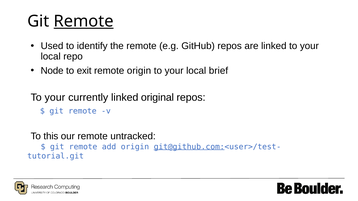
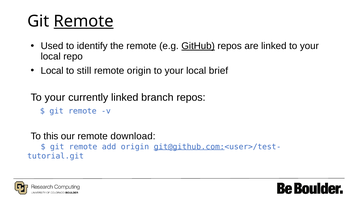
GitHub underline: none -> present (198, 46)
Node: Node -> Local (52, 71)
exit: exit -> still (84, 71)
original: original -> branch (157, 98)
untracked: untracked -> download (133, 137)
